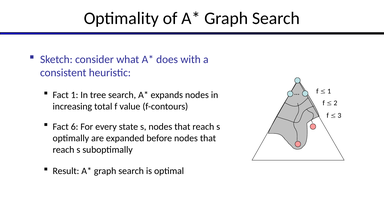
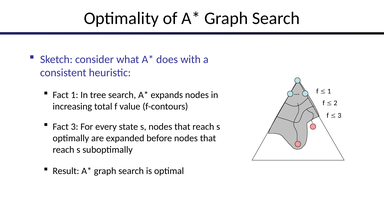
Fact 6: 6 -> 3 (75, 127)
